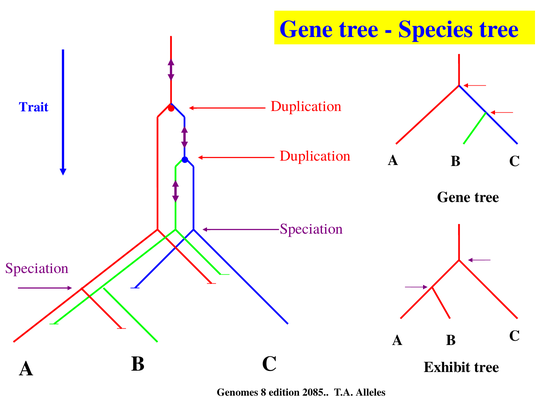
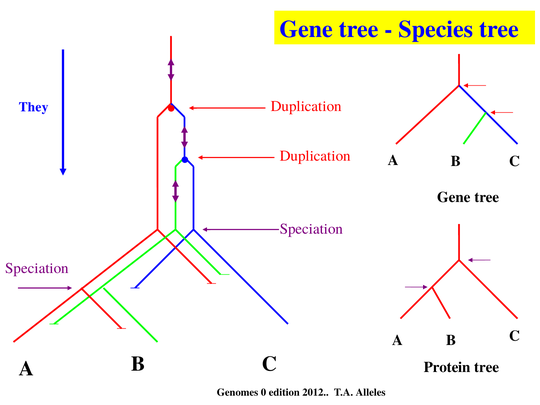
Trait: Trait -> They (34, 107)
Exhibit: Exhibit -> Protein (447, 367)
8: 8 -> 0 (263, 392)
2085: 2085 -> 2012 (316, 392)
